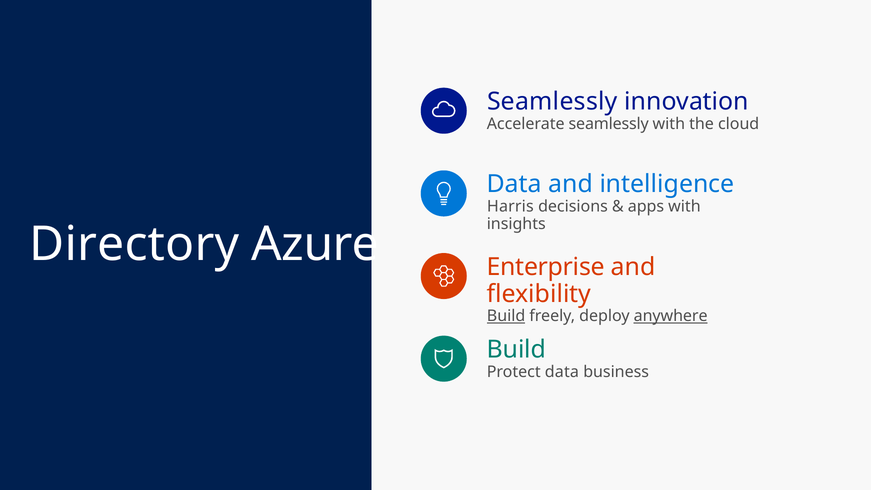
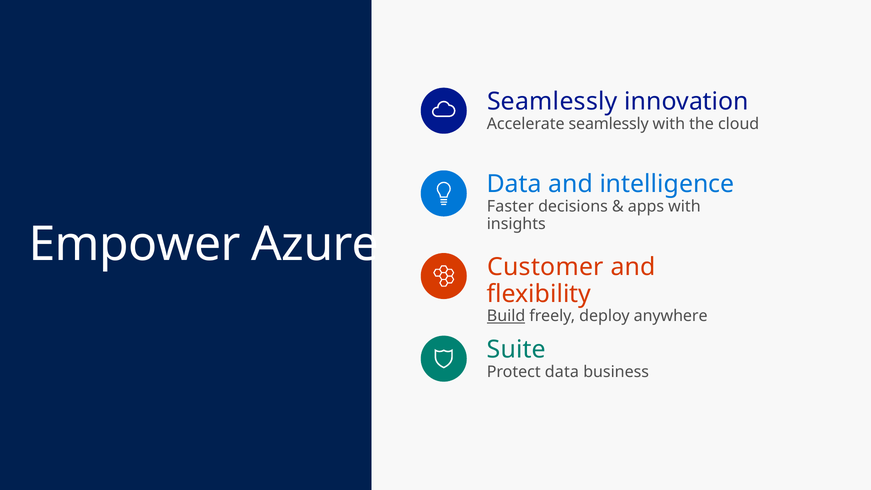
Harris: Harris -> Faster (510, 206)
Directory: Directory -> Empower (135, 244)
Enterprise: Enterprise -> Customer (545, 267)
anywhere underline: present -> none (671, 316)
Build: Build -> Suite (516, 350)
